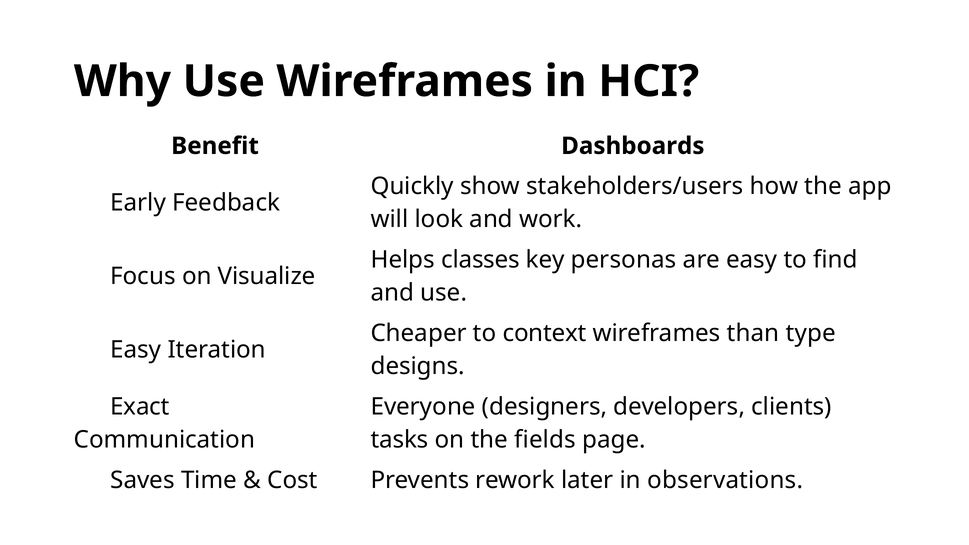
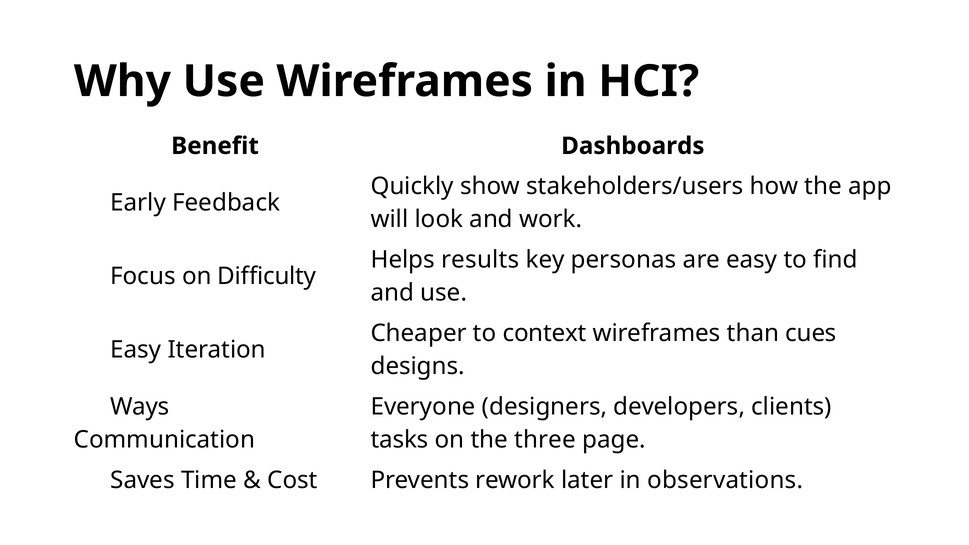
classes: classes -> results (480, 260)
Visualize: Visualize -> Difficulty (267, 276)
type: type -> cues (811, 333)
Exact: Exact -> Ways (140, 407)
fields: fields -> three (545, 440)
